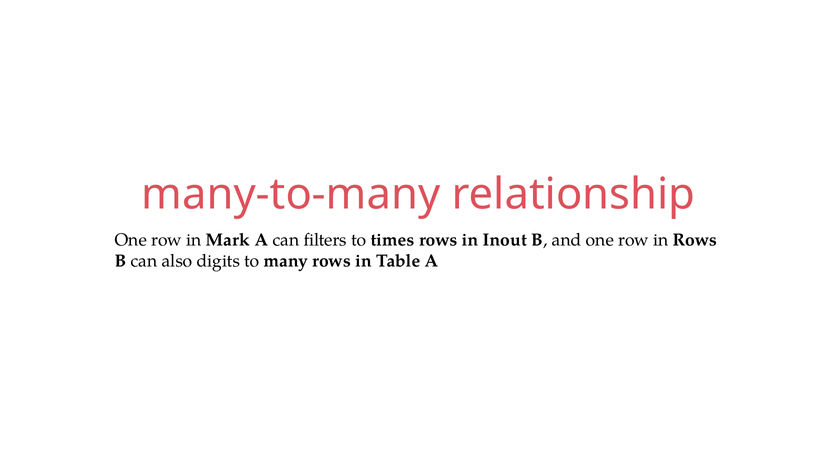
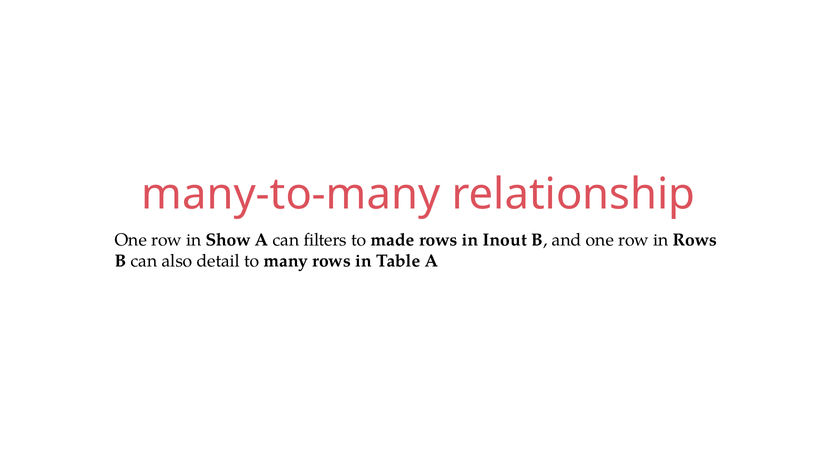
Mark: Mark -> Show (228, 240)
times: times -> made (393, 240)
digits: digits -> detail (218, 261)
